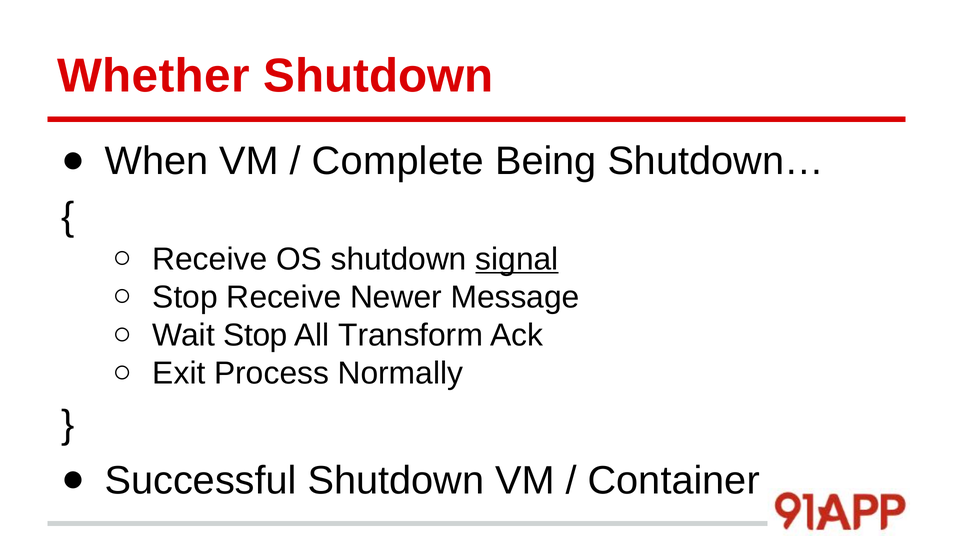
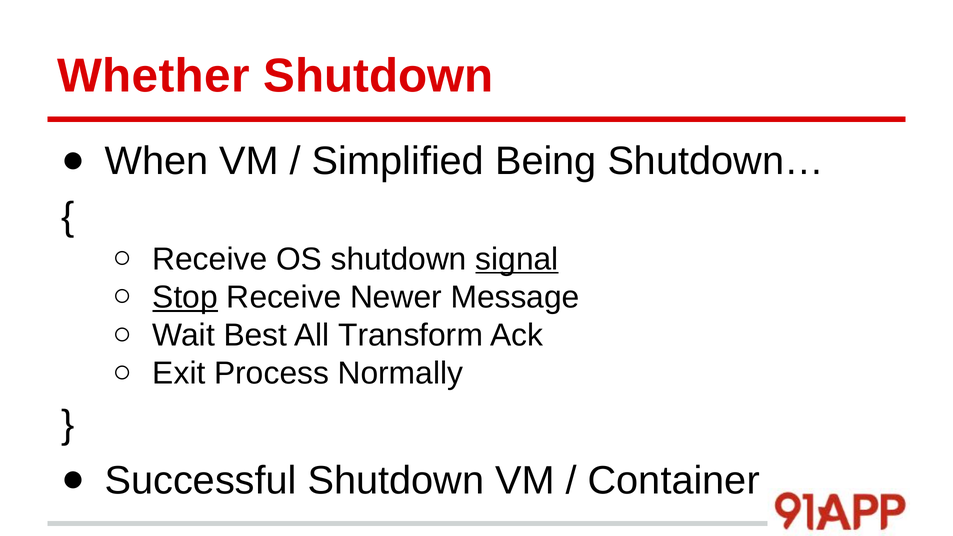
Complete: Complete -> Simplified (398, 161)
Stop underline: none -> present (185, 297)
Wait Stop: Stop -> Best (255, 335)
